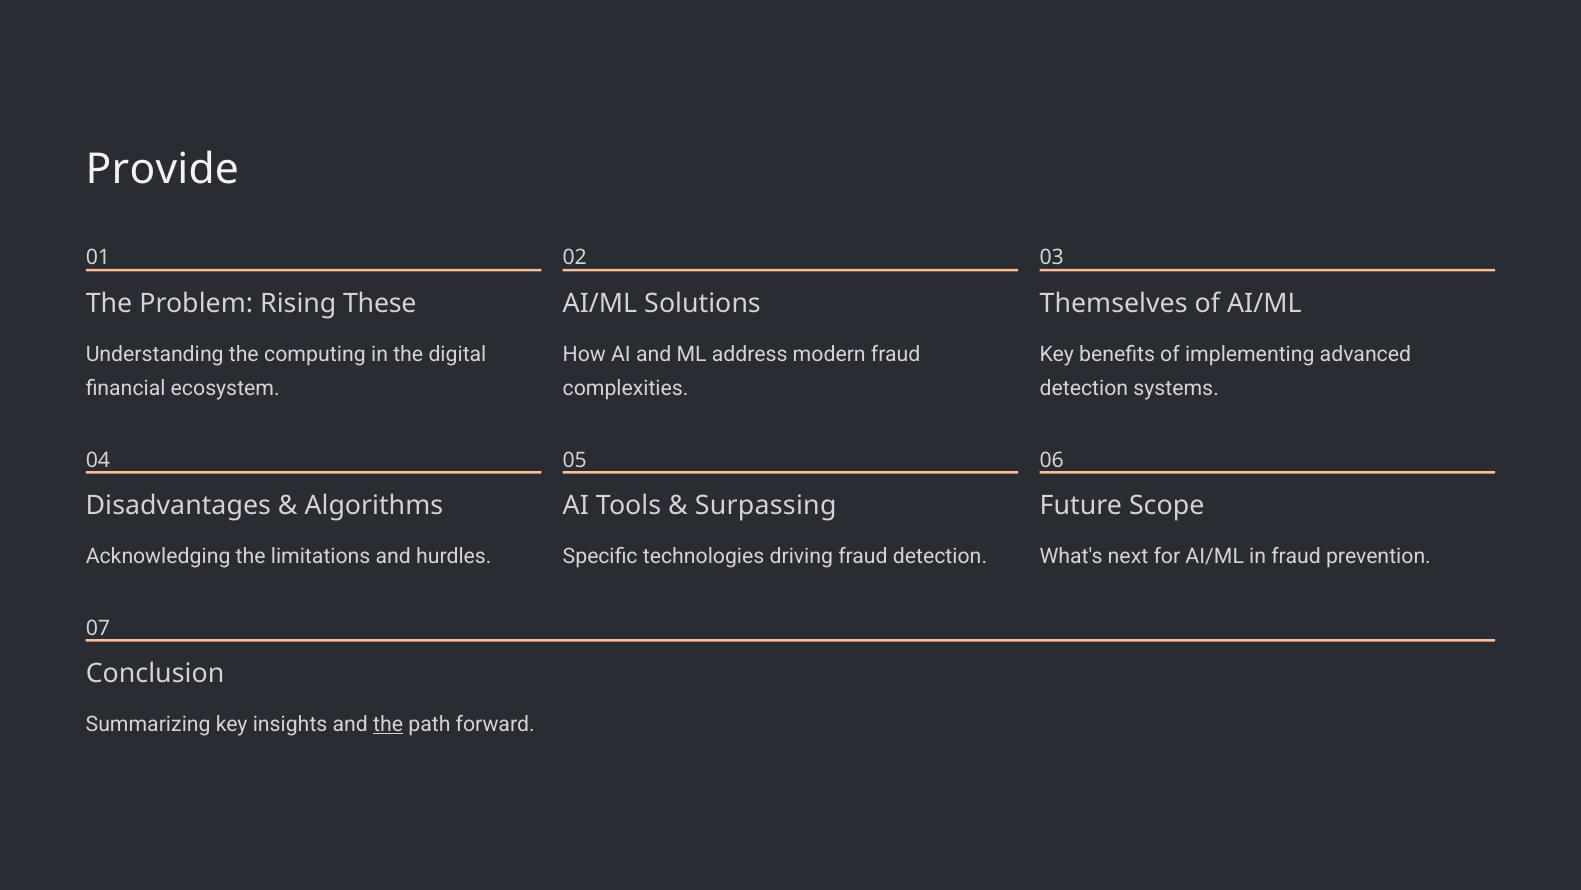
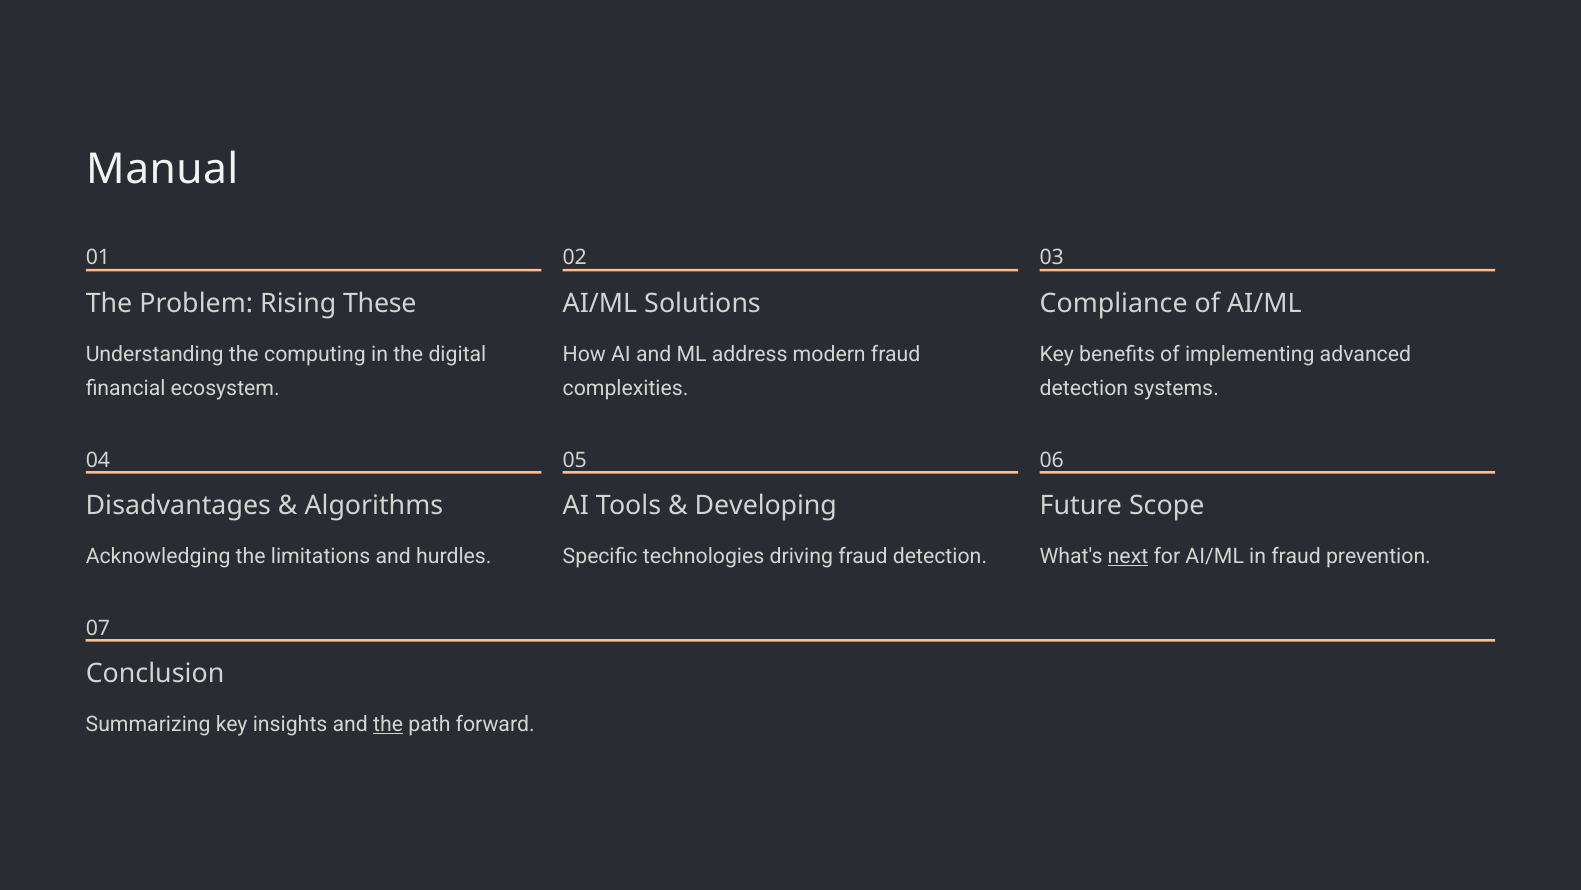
Provide: Provide -> Manual (162, 169)
Themselves: Themselves -> Compliance (1114, 303)
Surpassing: Surpassing -> Developing (766, 505)
next underline: none -> present (1128, 556)
